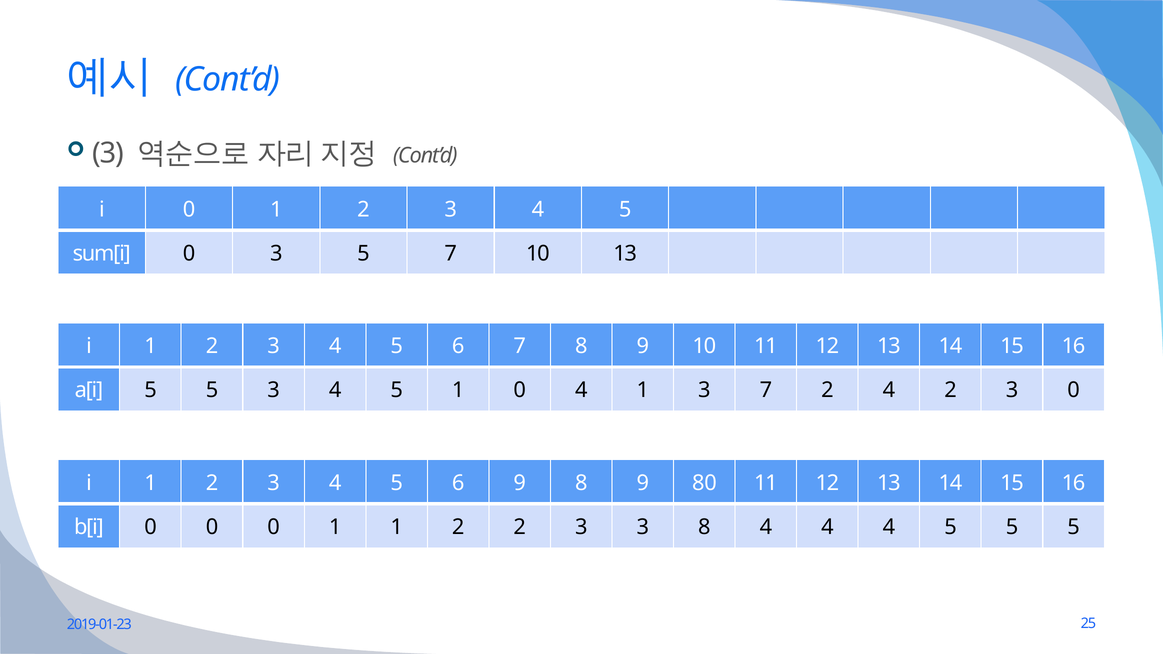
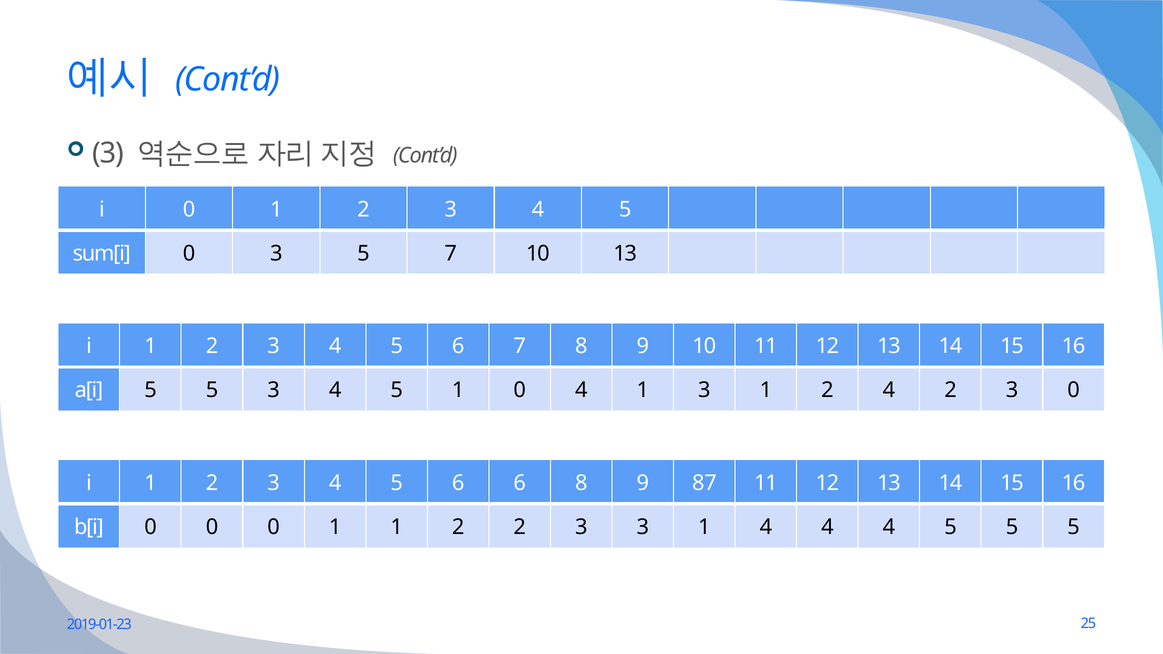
1 3 7: 7 -> 1 (766, 390)
6 9: 9 -> 6 (520, 483)
80: 80 -> 87 (704, 483)
3 3 8: 8 -> 1 (704, 527)
